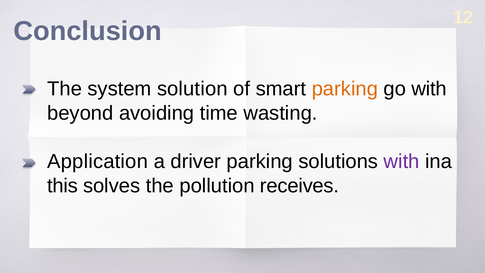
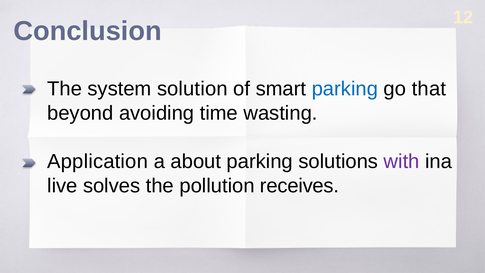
parking colour: orange -> blue (345, 89)
go with: with -> that (429, 89)
driver: driver -> about (196, 161)
this: this -> live (62, 186)
